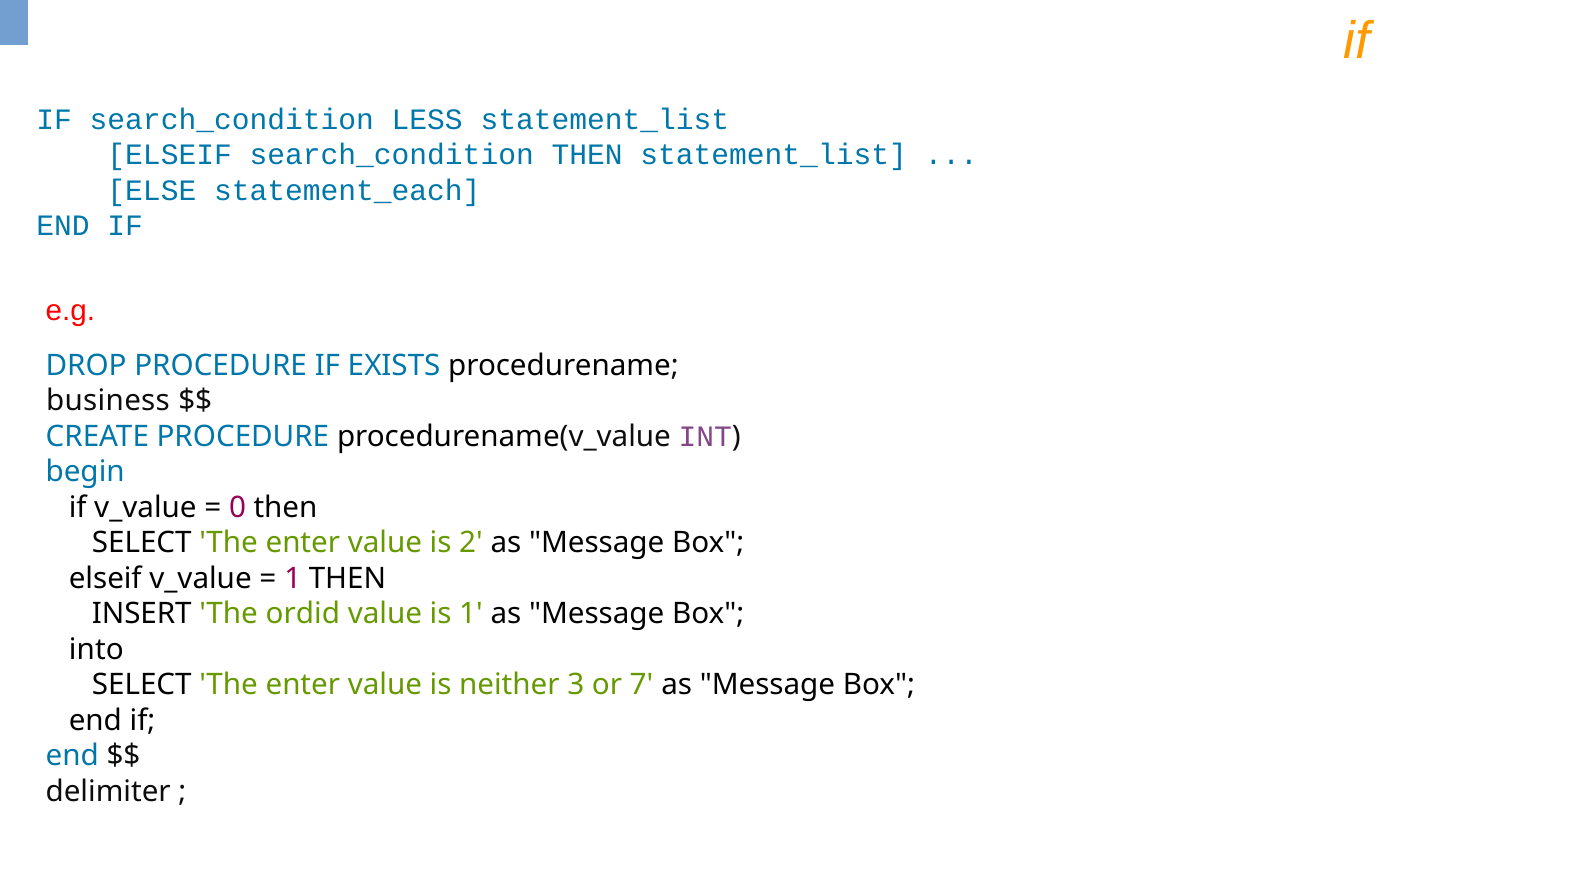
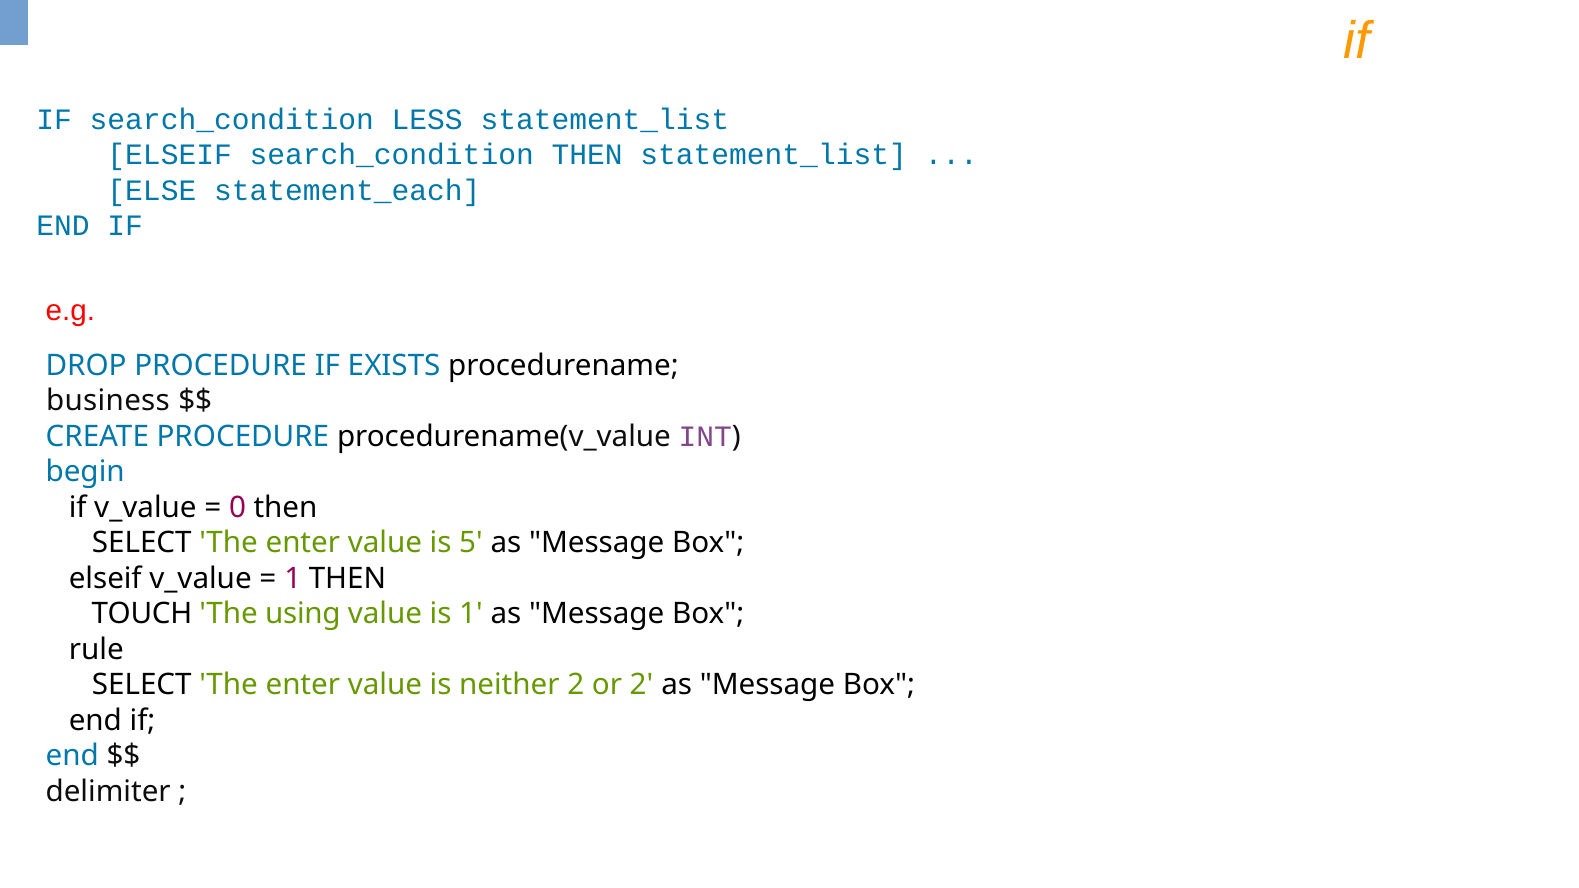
2: 2 -> 5 (471, 543)
INSERT: INSERT -> TOUCH (142, 614)
ordid: ordid -> using (303, 614)
into: into -> rule (96, 650)
neither 3: 3 -> 2 (576, 685)
or 7: 7 -> 2 (642, 685)
